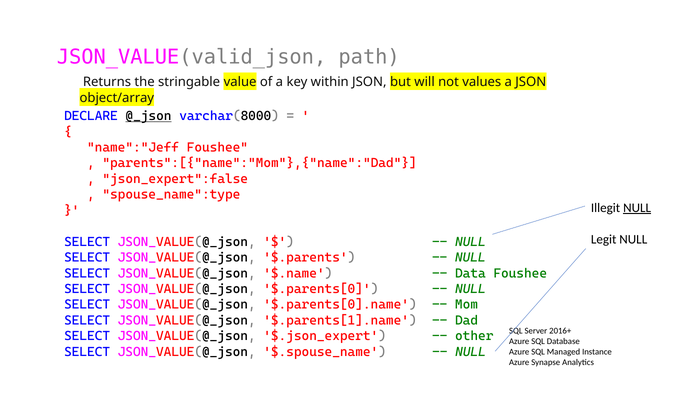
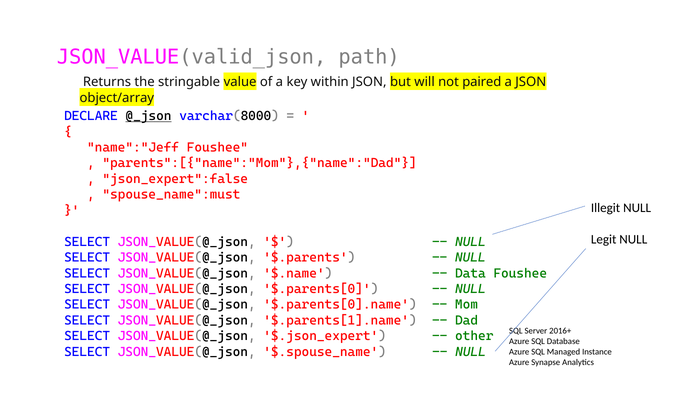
values: values -> paired (482, 82)
spouse_name":type: spouse_name":type -> spouse_name":must (171, 195)
NULL underline: present -> none (637, 208)
